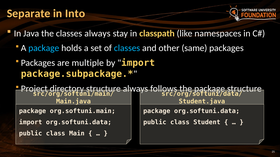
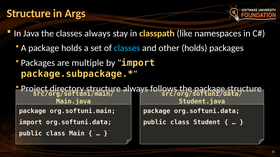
Separate: Separate -> Structure (29, 14)
Into: Into -> Args (75, 14)
package colour: light blue -> white (44, 48)
other same: same -> holds (194, 48)
